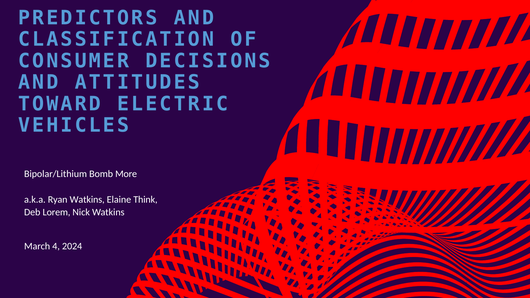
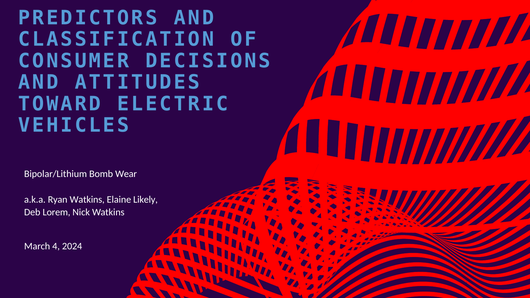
More: More -> Wear (126, 174)
Think: Think -> Likely (145, 199)
